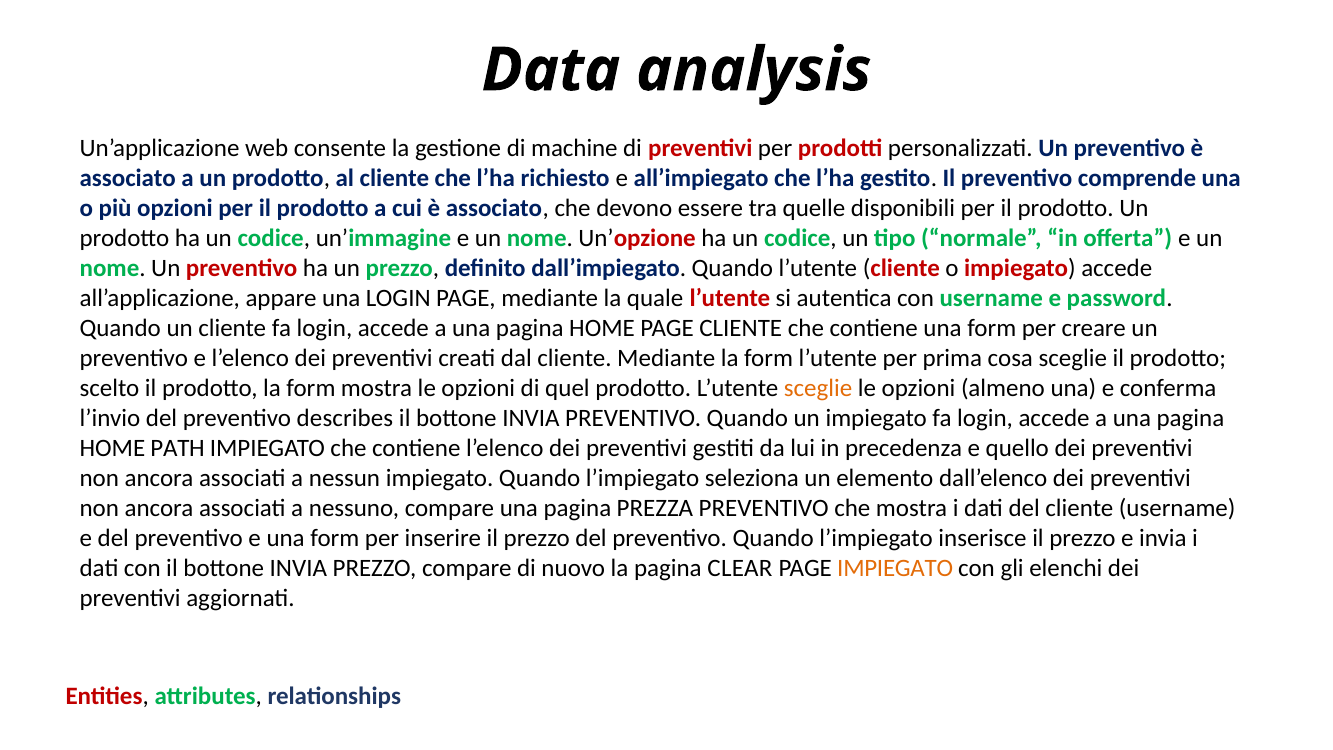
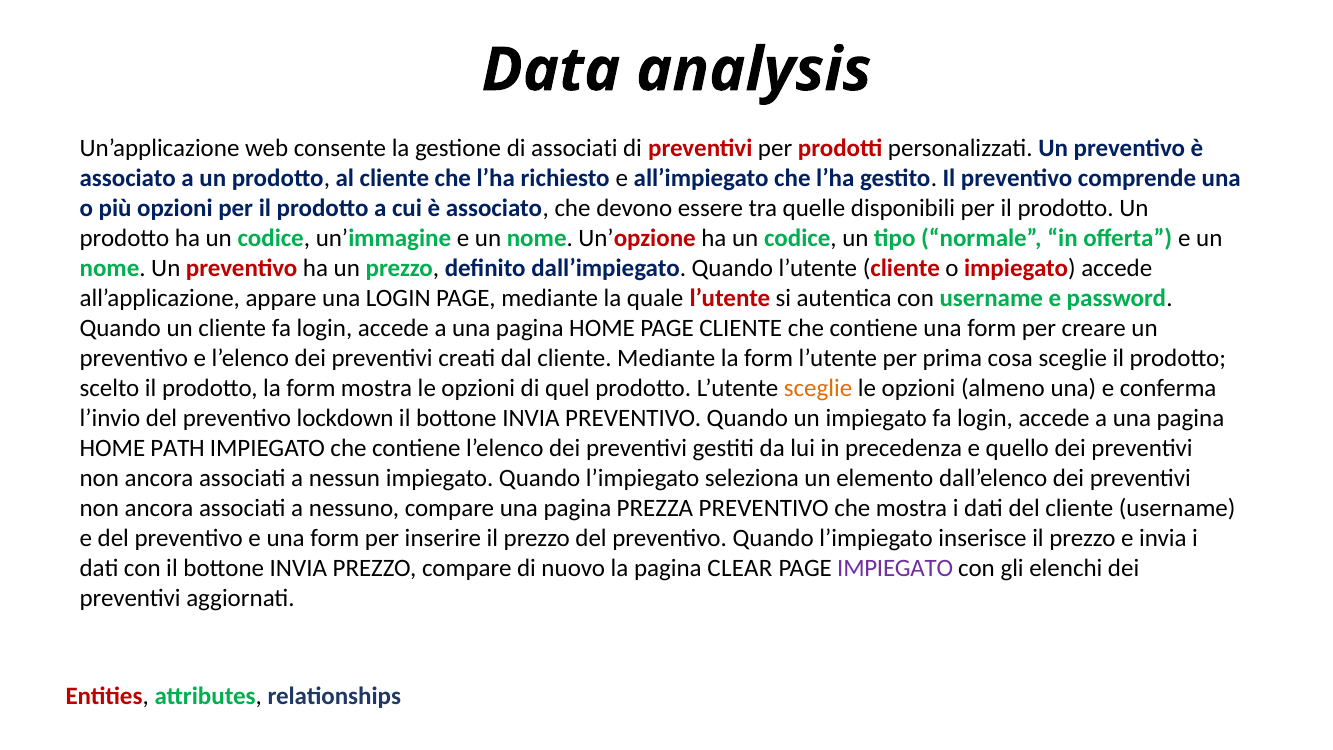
di machine: machine -> associati (574, 148)
describes: describes -> lockdown (345, 418)
IMPIEGATO colour: orange -> purple (895, 568)
